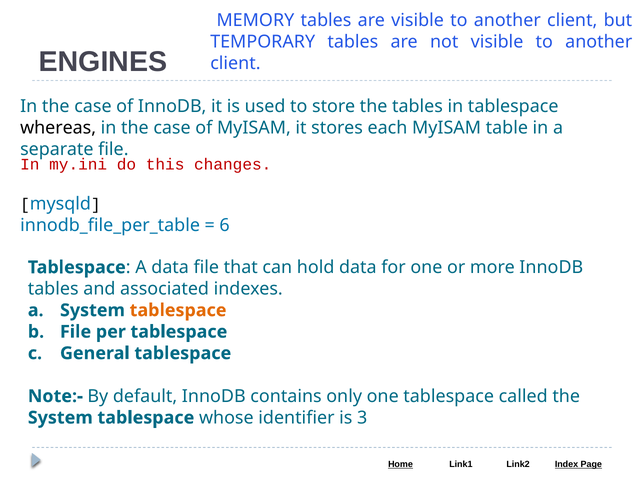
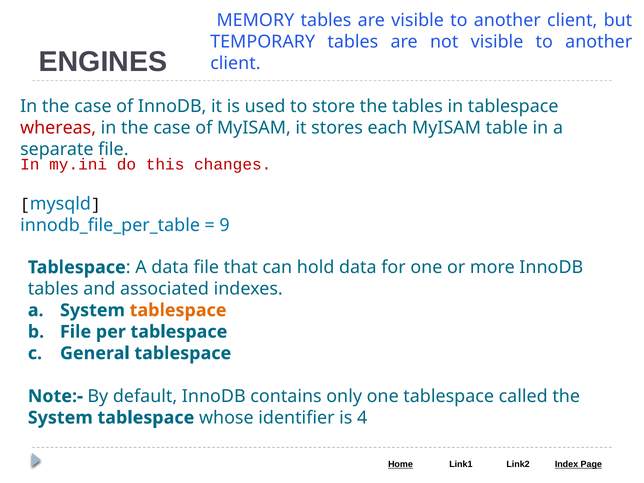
whereas colour: black -> red (58, 128)
6: 6 -> 9 (225, 226)
3: 3 -> 4 (362, 418)
